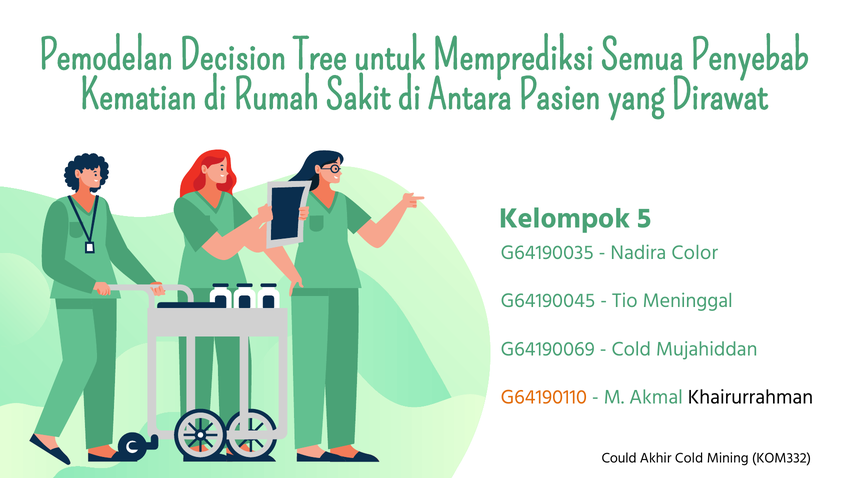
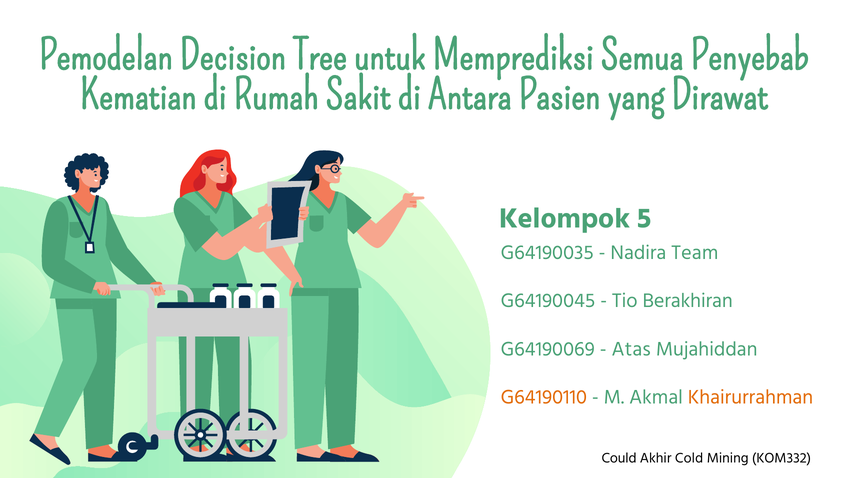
Color: Color -> Team (695, 253)
Meninggal: Meninggal -> Berakhiran (688, 301)
Cold: Cold -> Atas (631, 349)
Khairurrahman colour: black -> orange (750, 397)
